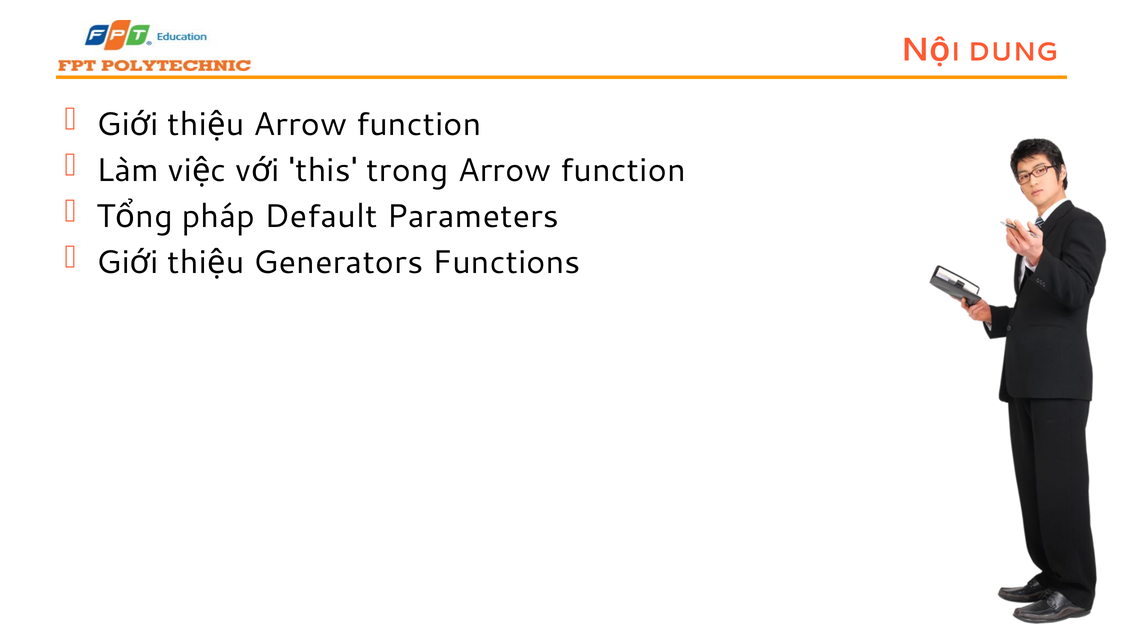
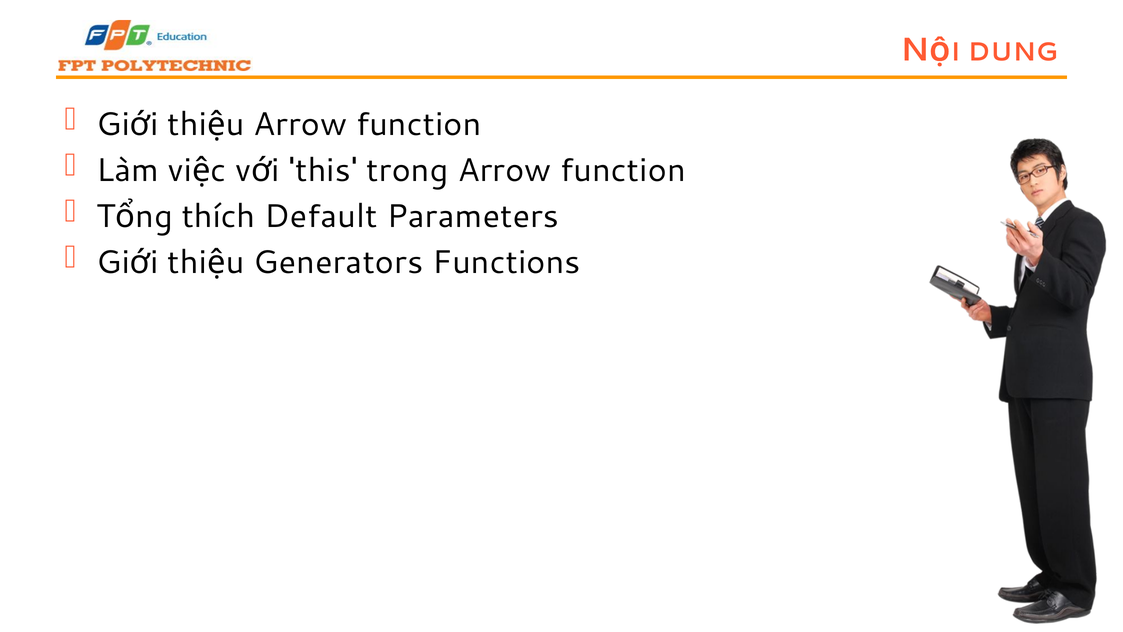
pháp: pháp -> thích (219, 216)
